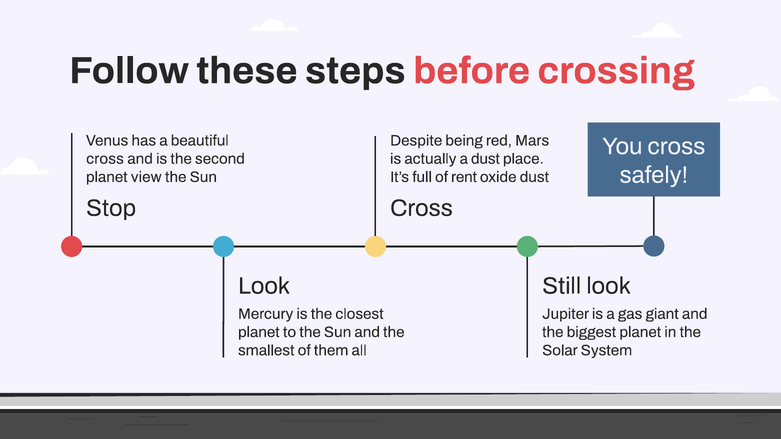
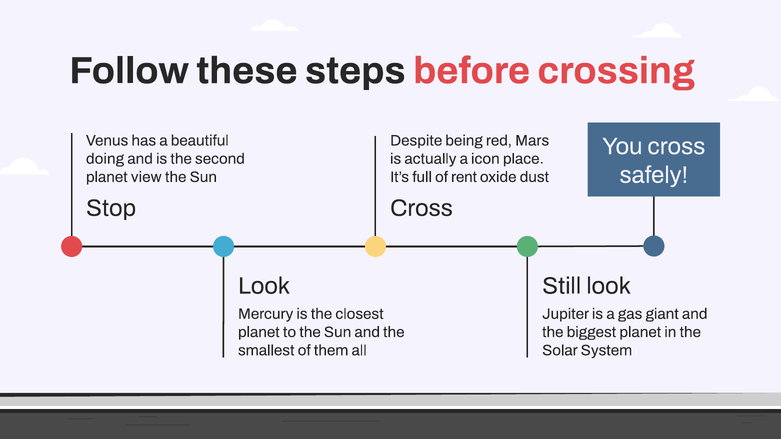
cross: cross -> doing (105, 159)
a dust: dust -> icon (485, 159)
